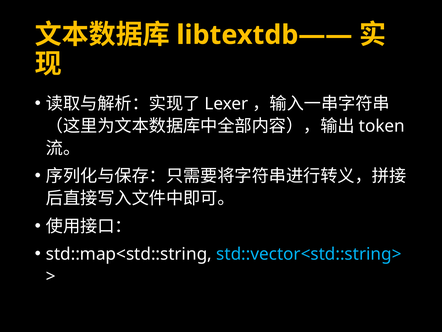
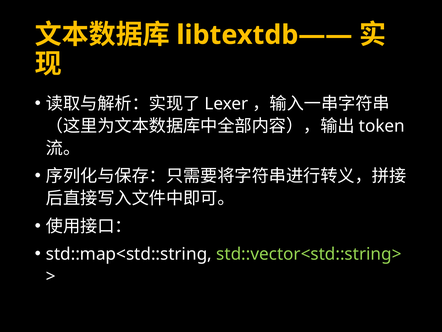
std::vector<std::string> colour: light blue -> light green (309, 254)
